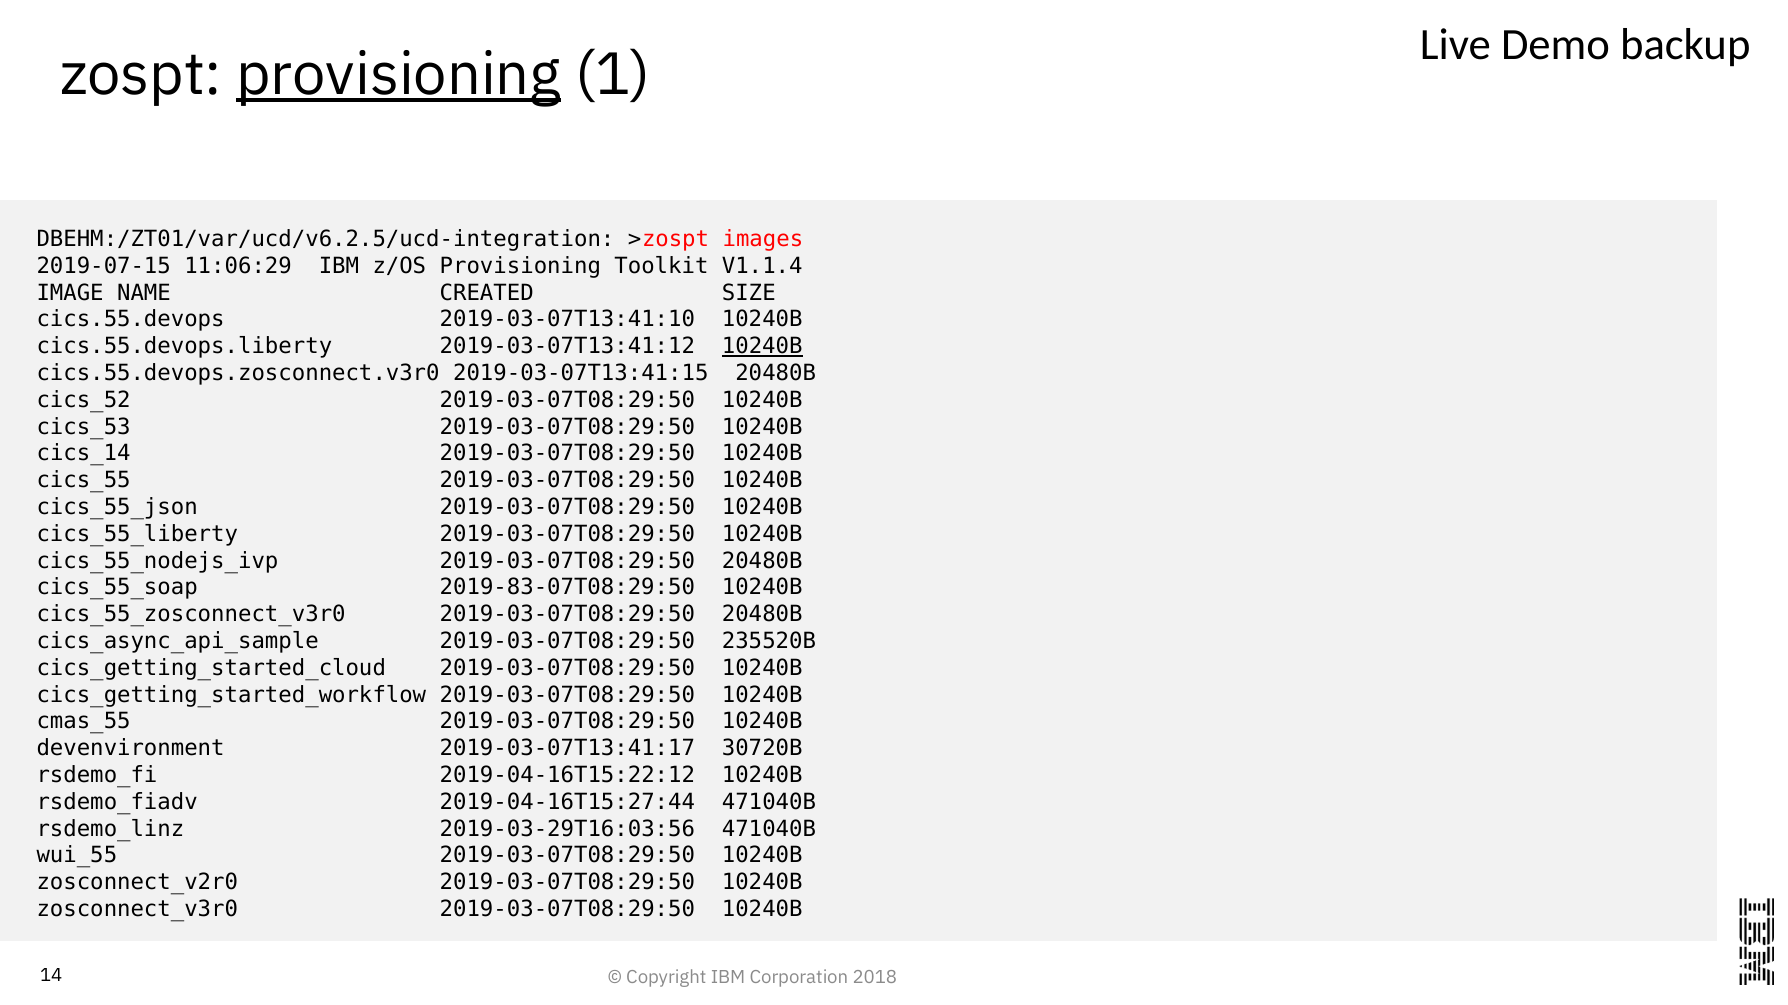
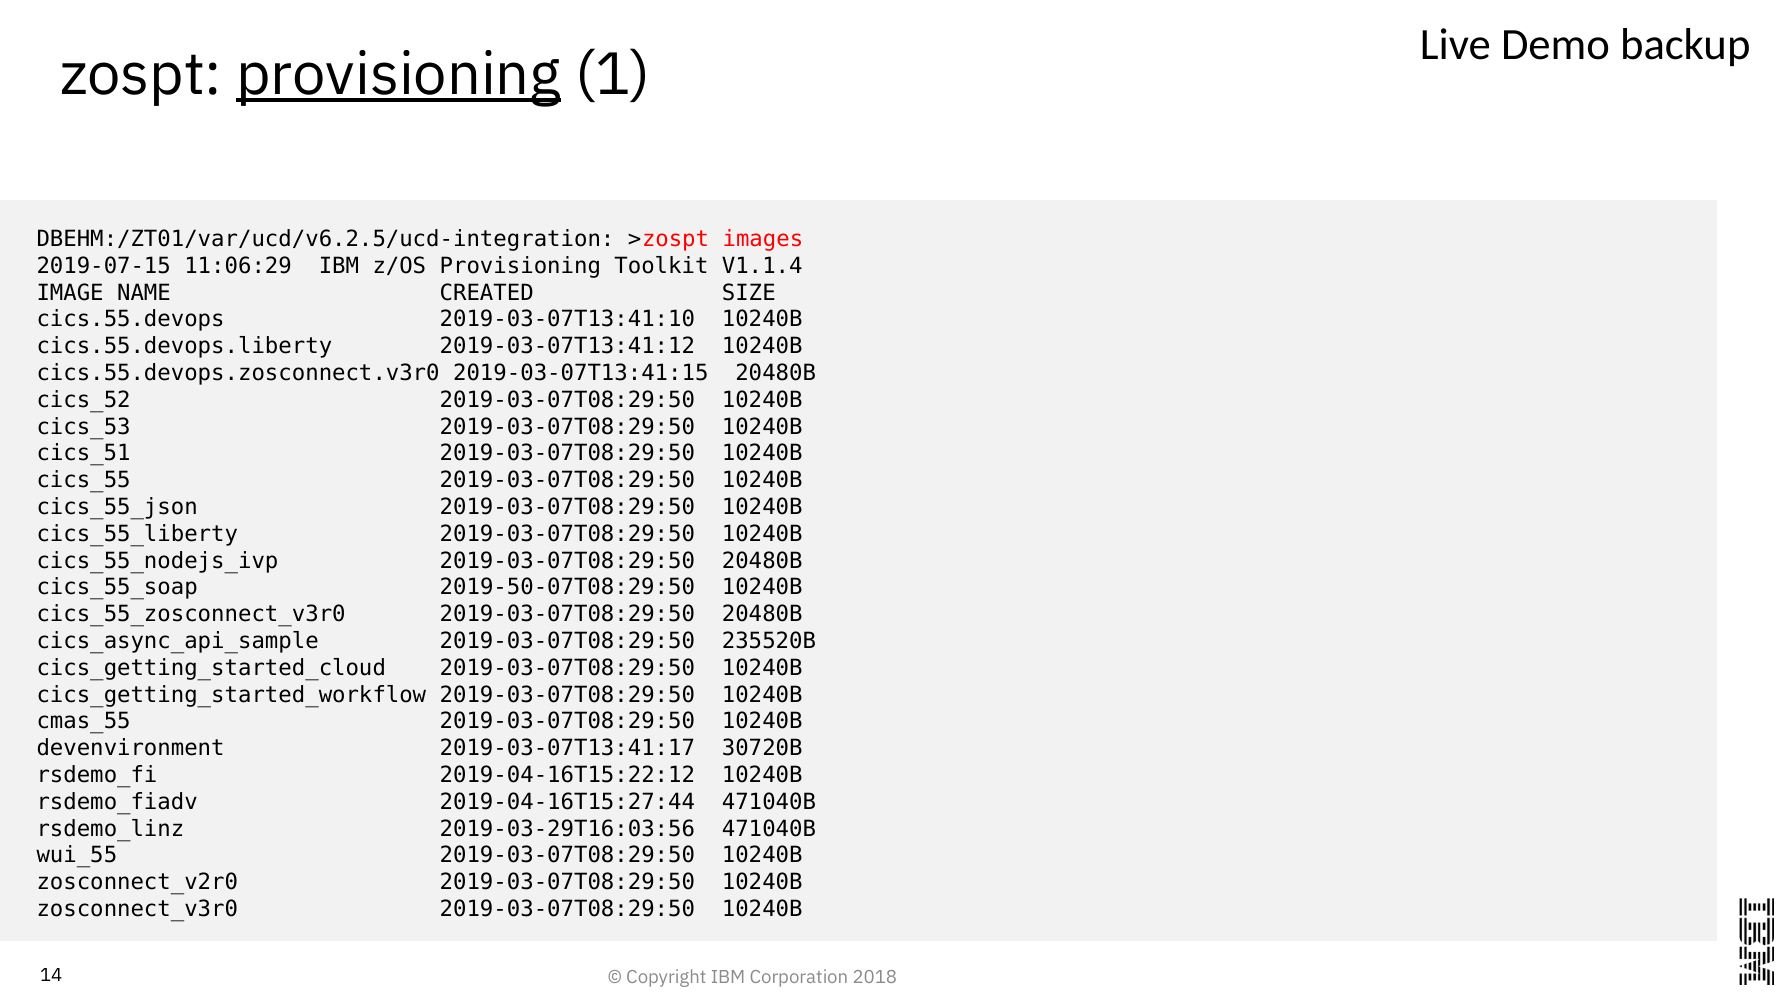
10240B underline: present -> none (762, 347)
cics_14: cics_14 -> cics_51 (84, 454)
2019-83-07T08:29:50: 2019-83-07T08:29:50 -> 2019-50-07T08:29:50 (567, 588)
